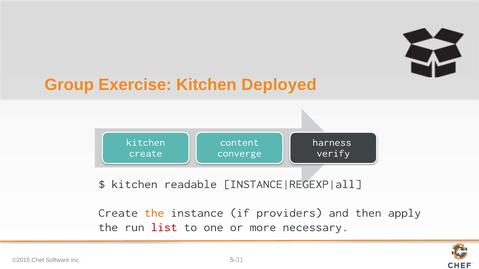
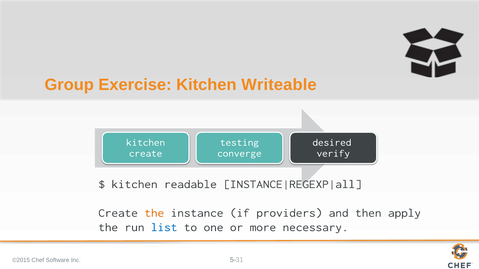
Deployed: Deployed -> Writeable (279, 85)
content: content -> testing (239, 143)
harness: harness -> desired (332, 143)
list colour: red -> blue (164, 228)
